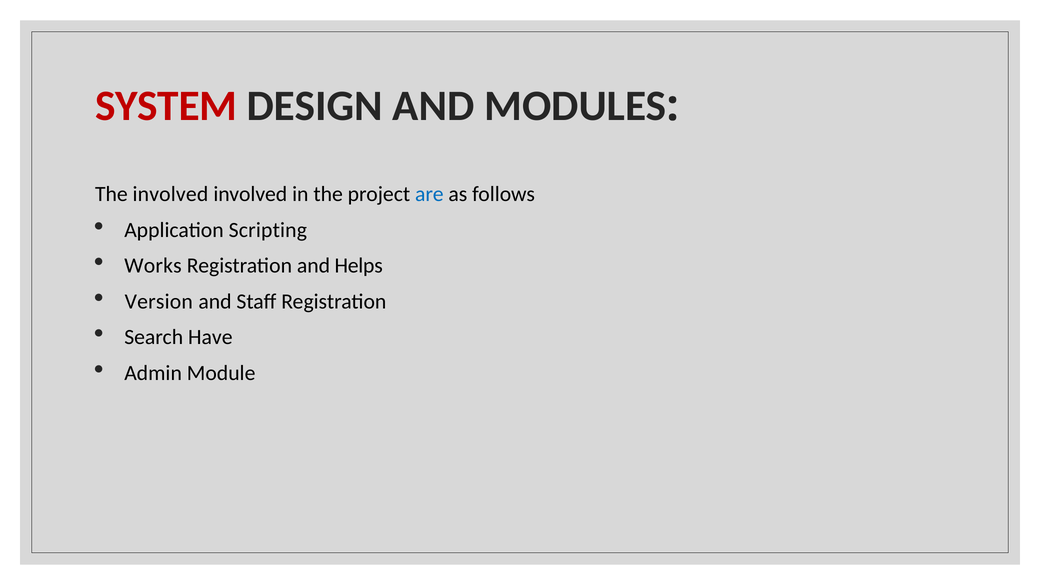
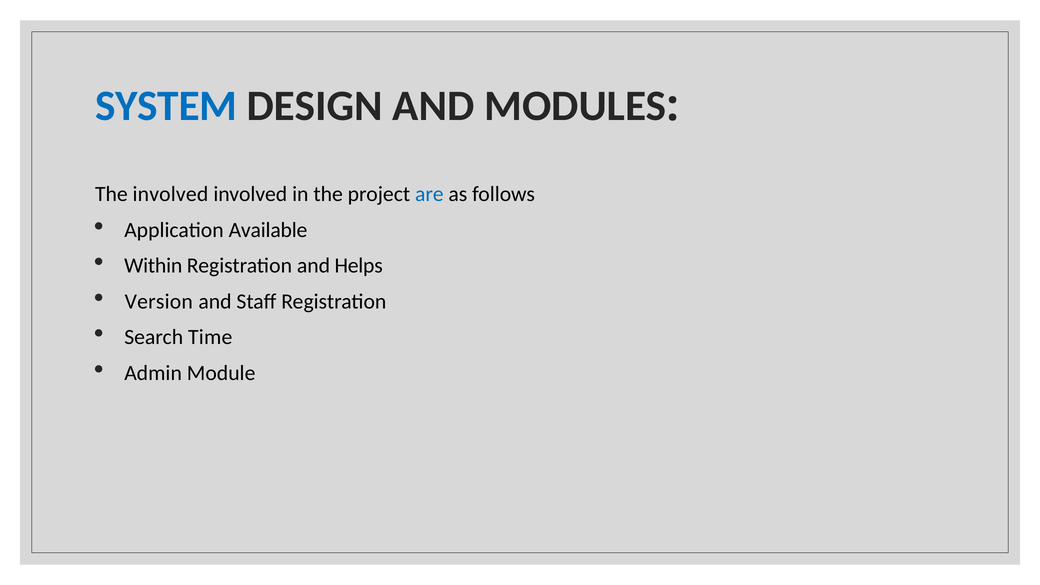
SYSTEM colour: red -> blue (166, 106)
Scripting: Scripting -> Available (268, 230)
Works: Works -> Within (153, 266)
Have: Have -> Time (210, 337)
